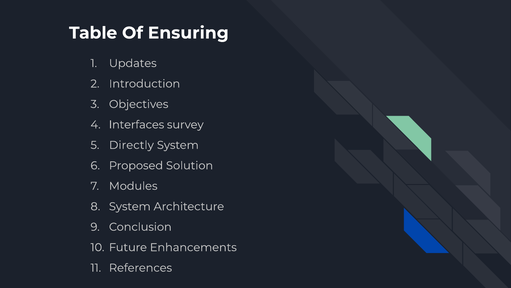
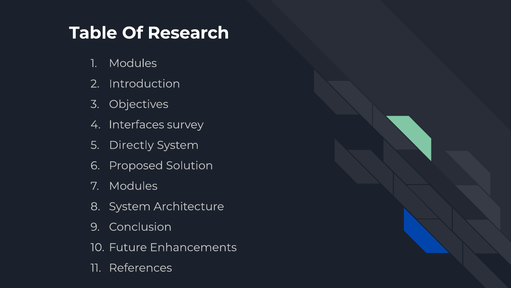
Ensuring: Ensuring -> Research (188, 33)
Updates: Updates -> Modules (133, 63)
